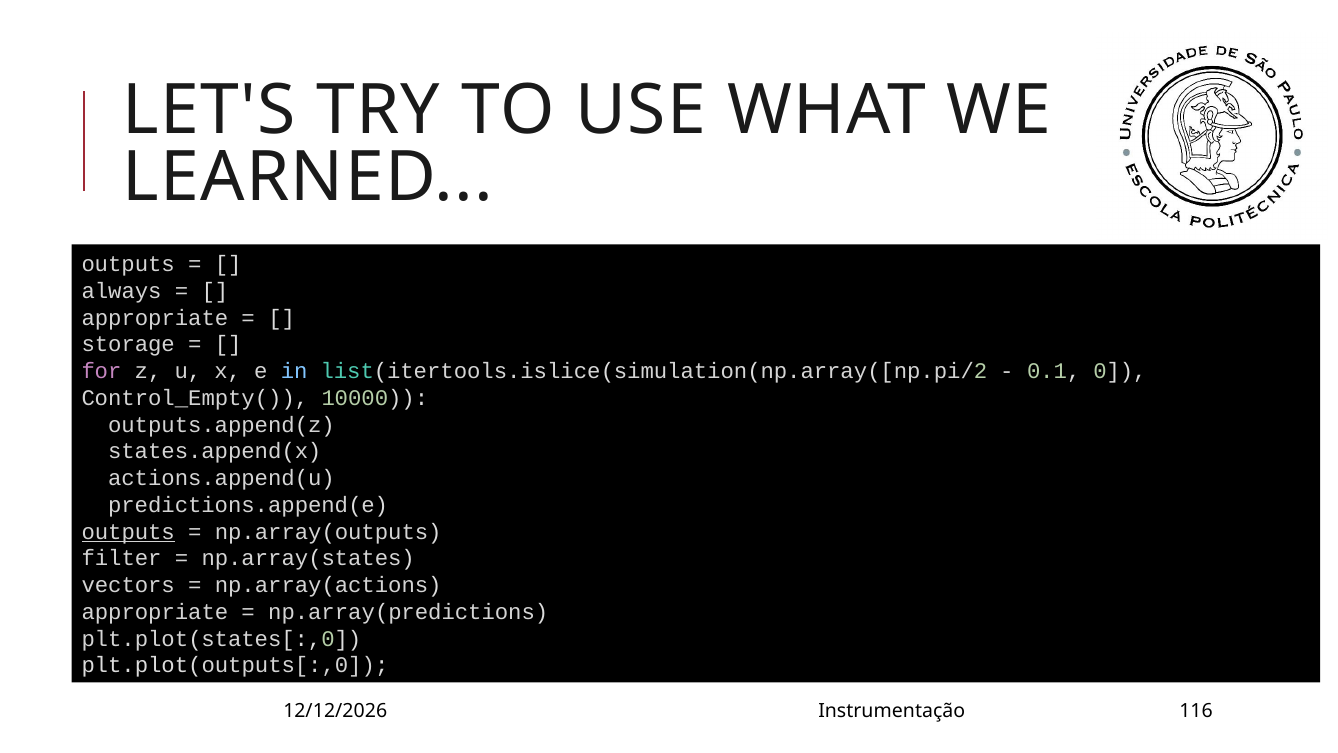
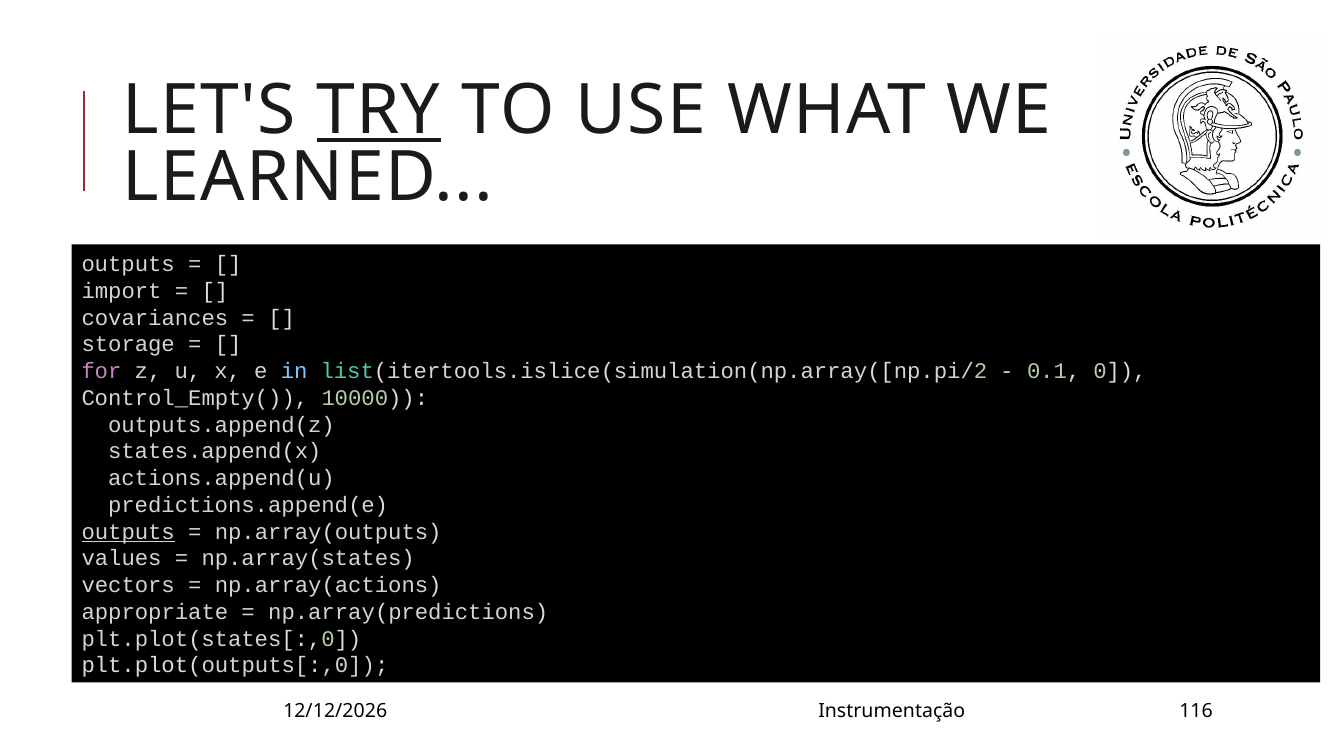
TRY underline: none -> present (378, 110)
always: always -> import (122, 291)
appropriate: appropriate -> covariances (155, 318)
filter: filter -> values (122, 558)
